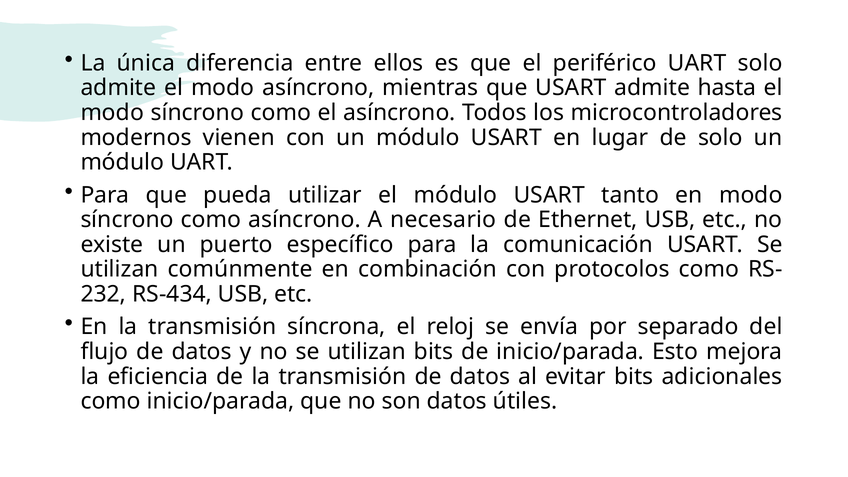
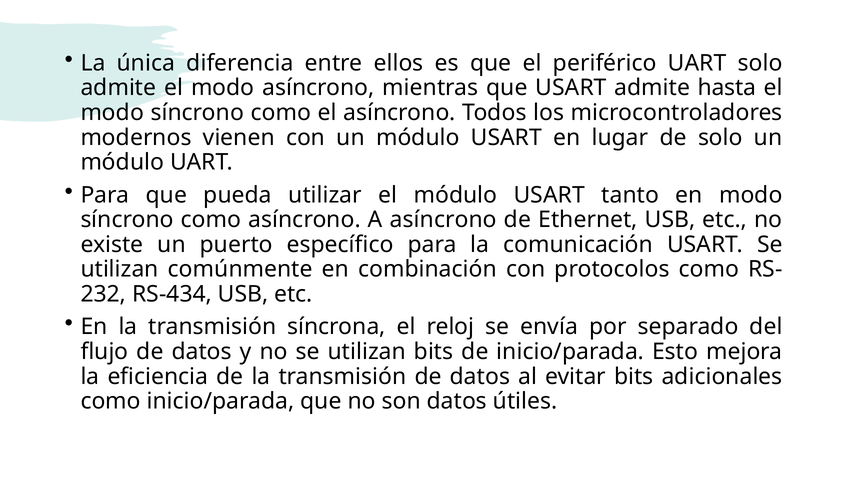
A necesario: necesario -> asíncrono (443, 220)
